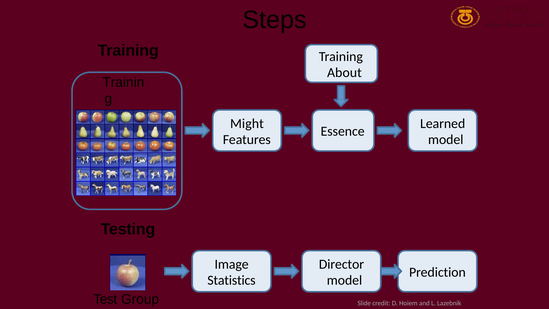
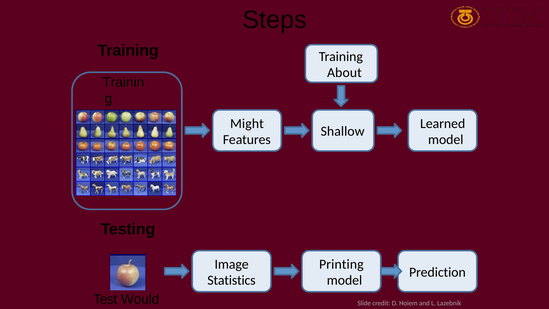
Essence: Essence -> Shallow (343, 131)
Director: Director -> Printing (341, 264)
Group: Group -> Would (140, 299)
